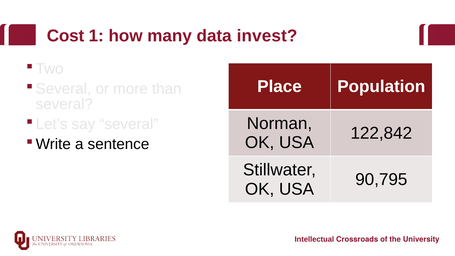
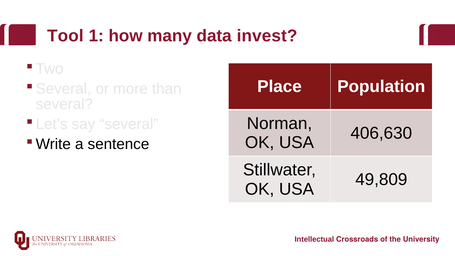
Cost: Cost -> Tool (65, 36)
122,842: 122,842 -> 406,630 (381, 133)
90,795: 90,795 -> 49,809 (381, 179)
